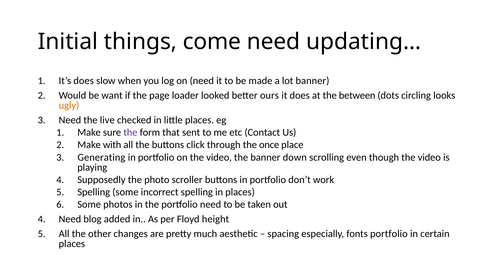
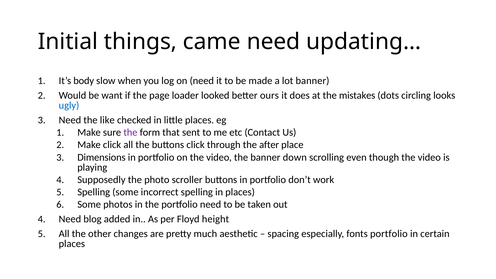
come: come -> came (212, 42)
It’s does: does -> body (84, 81)
between: between -> mistakes (357, 95)
ugly colour: orange -> blue (69, 105)
live: live -> like (107, 120)
Make with: with -> click (112, 145)
once: once -> after (269, 145)
Generating: Generating -> Dimensions (101, 157)
